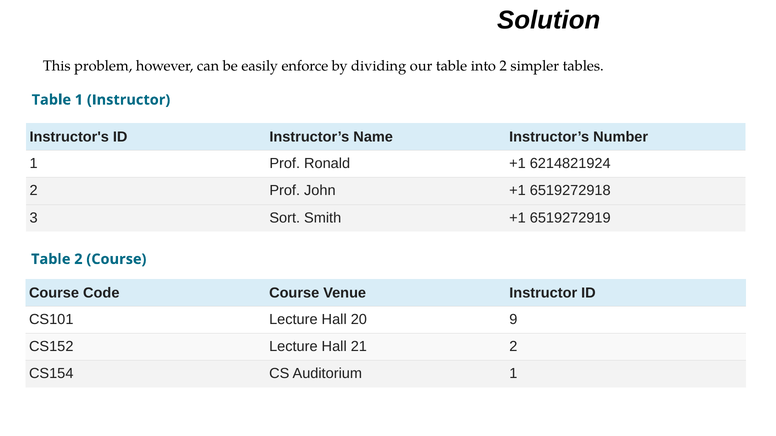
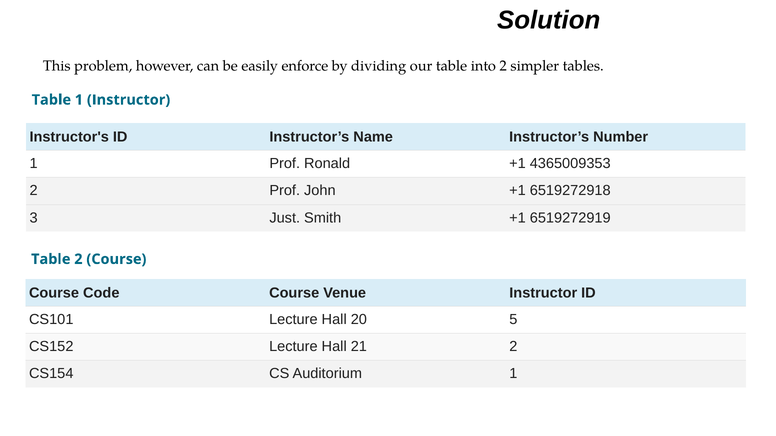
6214821924: 6214821924 -> 4365009353 (570, 164)
Sort: Sort -> Just (285, 218)
9: 9 -> 5 (513, 320)
